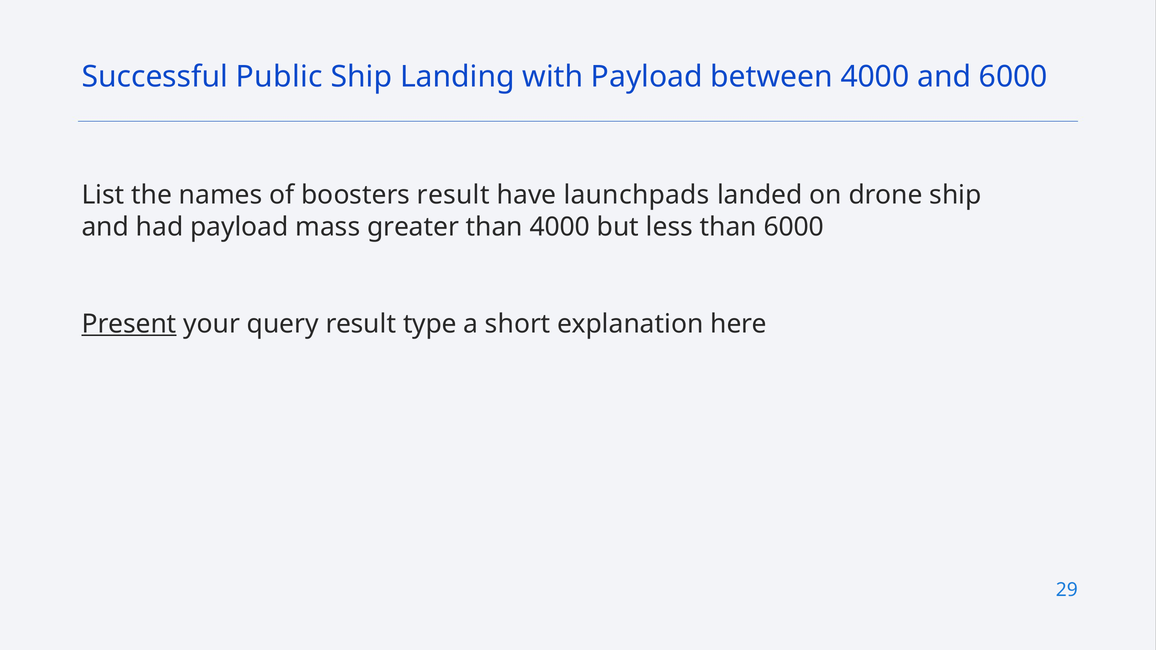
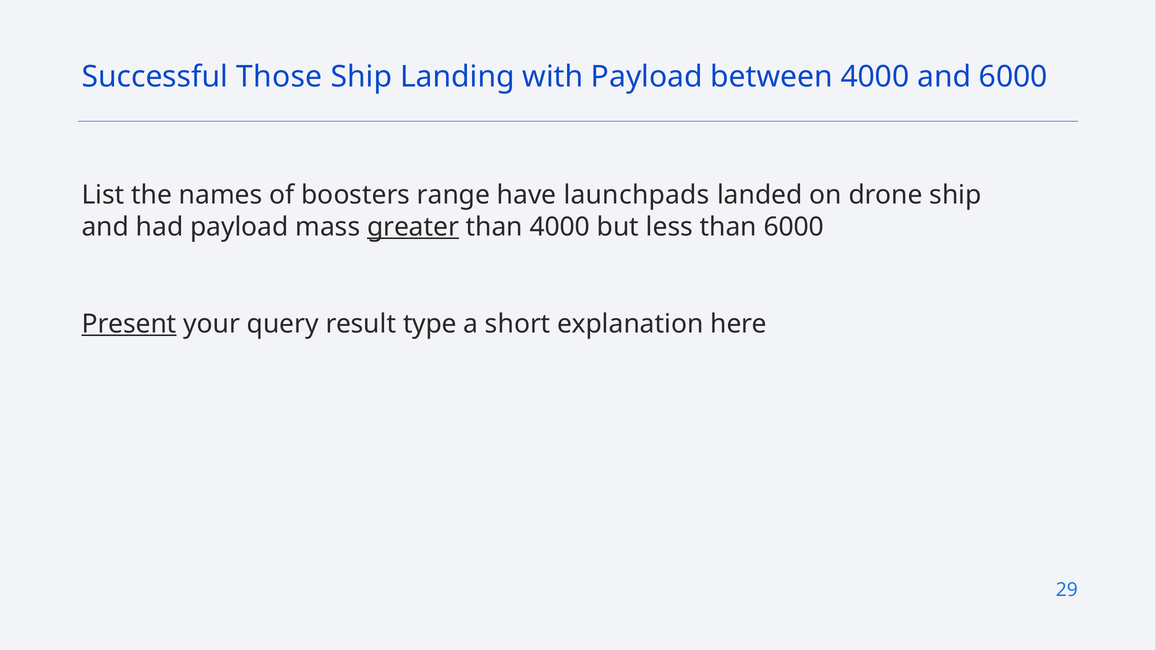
Public: Public -> Those (279, 77)
boosters result: result -> range (453, 195)
greater underline: none -> present (413, 227)
